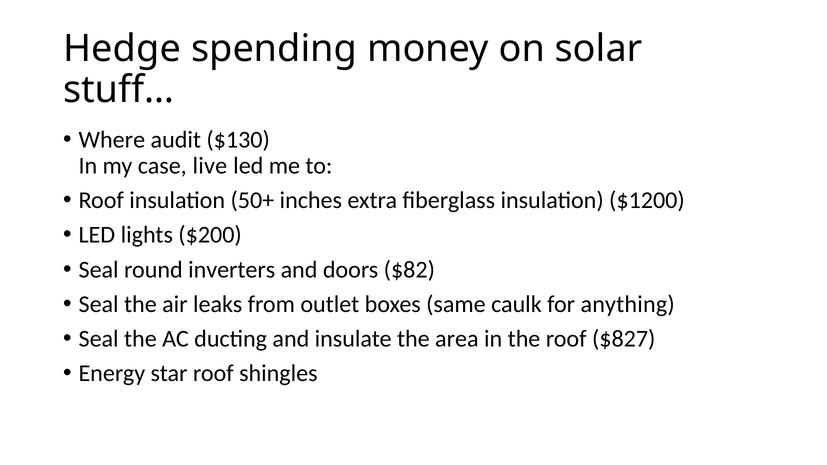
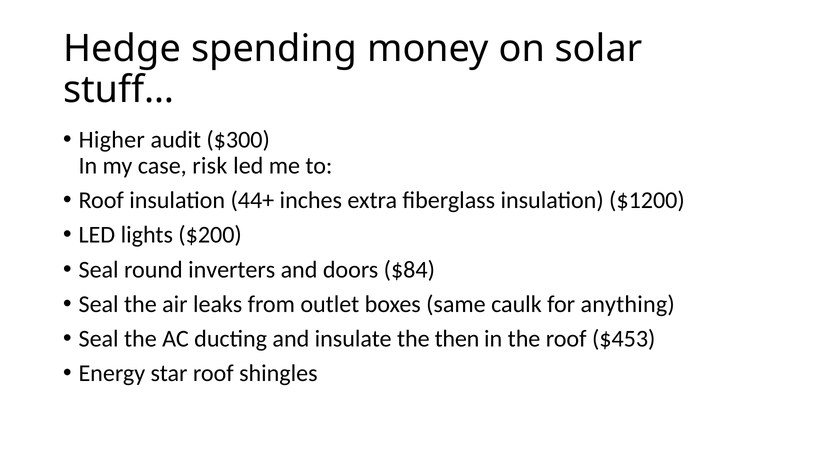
Where: Where -> Higher (112, 140)
$130: $130 -> $300 (238, 140)
live: live -> risk (210, 166)
50+: 50+ -> 44+ (252, 200)
$82: $82 -> $84 (409, 270)
area: area -> then (457, 339)
$827: $827 -> $453 (624, 339)
